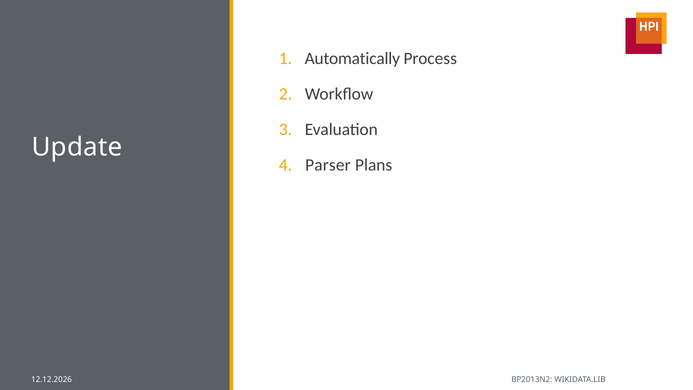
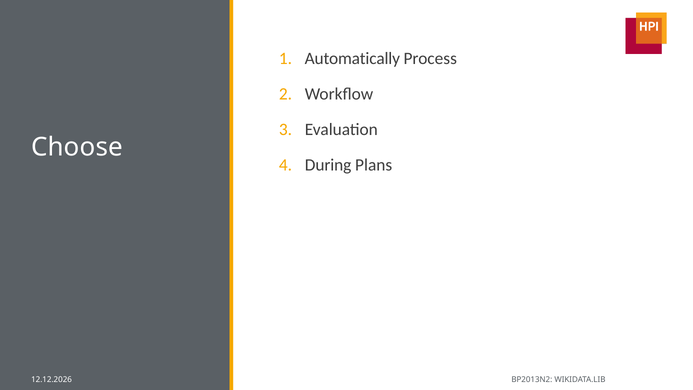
Update: Update -> Choose (77, 147)
Parser: Parser -> During (328, 165)
